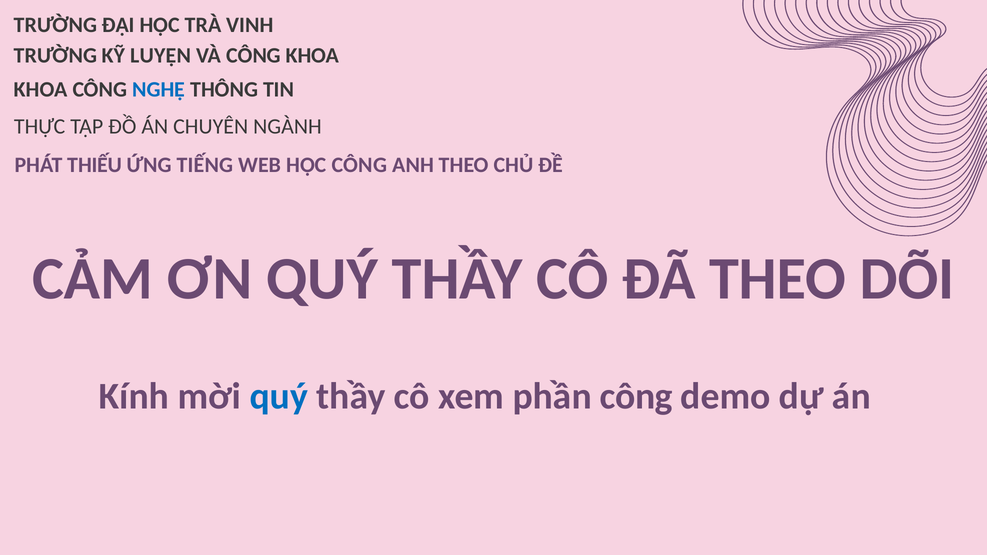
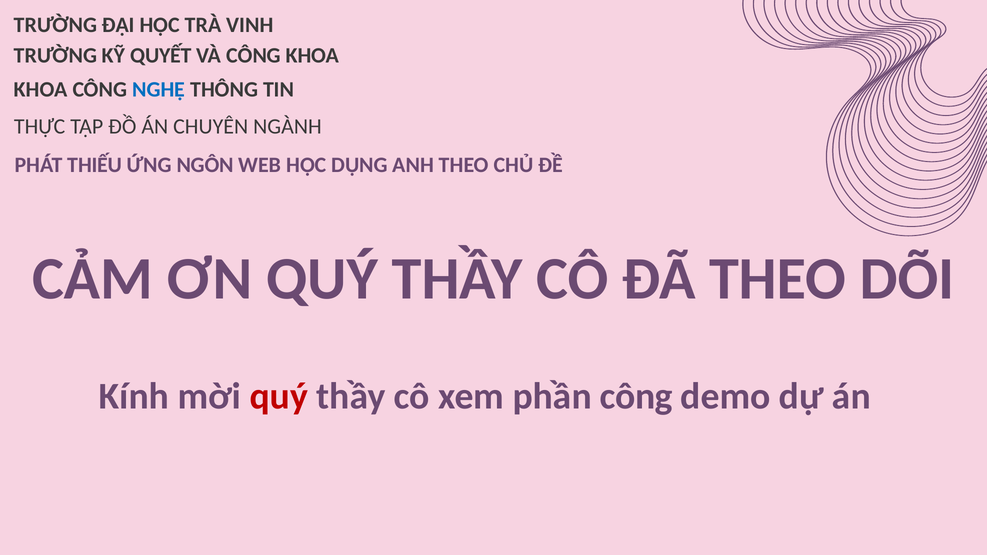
LUYỆN: LUYỆN -> QUYẾT (161, 56)
TIẾNG: TIẾNG -> NGÔN (205, 165)
HỌC CÔNG: CÔNG -> DỤNG (360, 165)
quý colour: blue -> red (279, 397)
